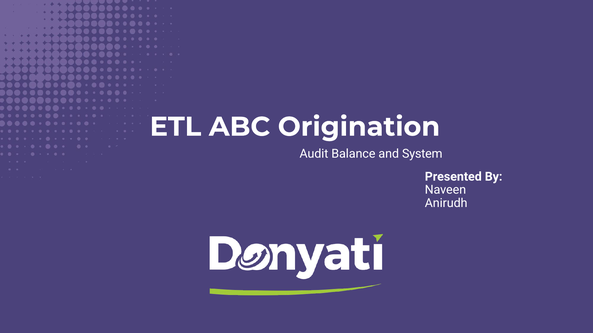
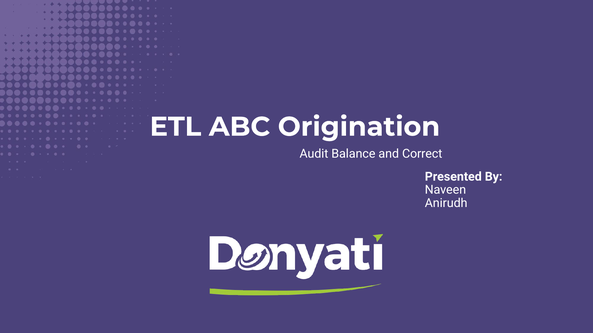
System: System -> Correct (422, 154)
